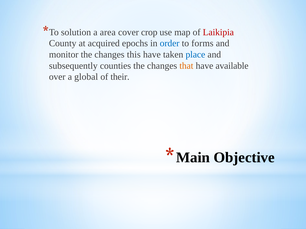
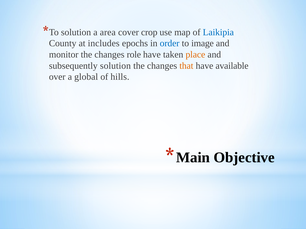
Laikipia colour: red -> blue (218, 32)
acquired: acquired -> includes (104, 43)
forms: forms -> image (203, 43)
this: this -> role (134, 55)
place colour: blue -> orange (195, 55)
subsequently counties: counties -> solution (115, 66)
their: their -> hills (120, 77)
